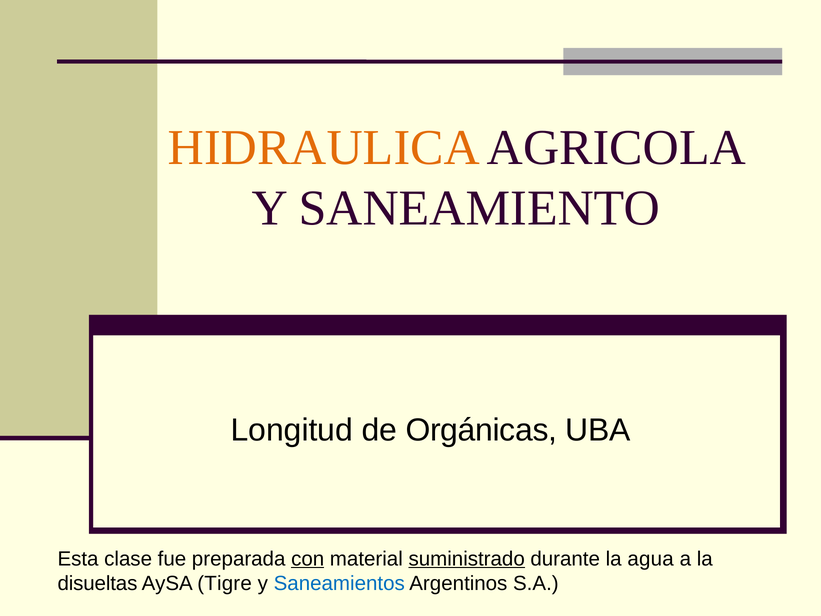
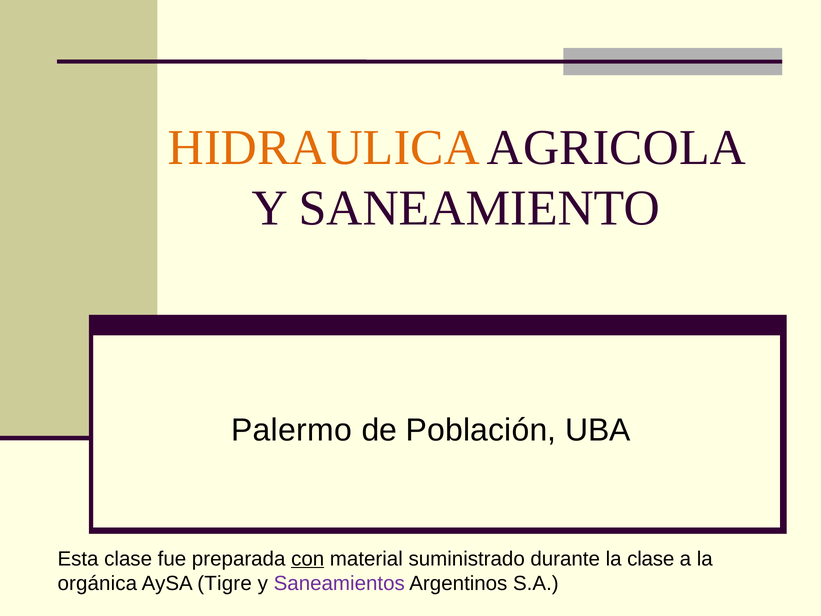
Longitud: Longitud -> Palermo (292, 430)
Orgánicas: Orgánicas -> Población (481, 430)
suministrado underline: present -> none (467, 559)
la agua: agua -> clase (651, 559)
disueltas: disueltas -> orgánica (97, 583)
Saneamientos colour: blue -> purple (339, 583)
